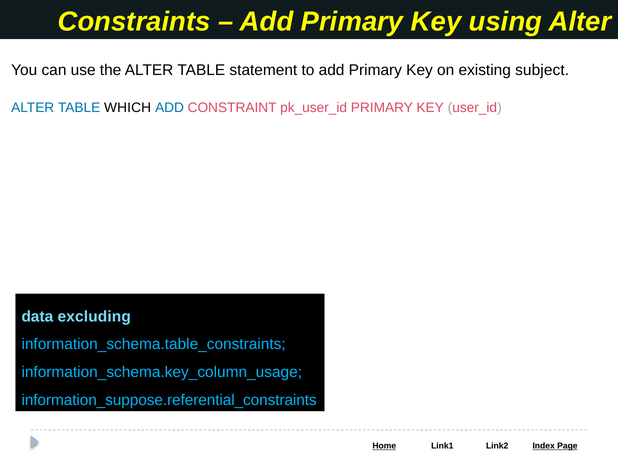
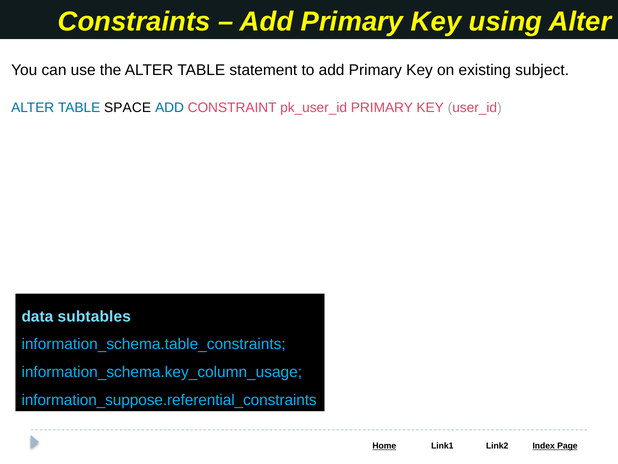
WHICH: WHICH -> SPACE (128, 108)
excluding: excluding -> subtables (94, 316)
